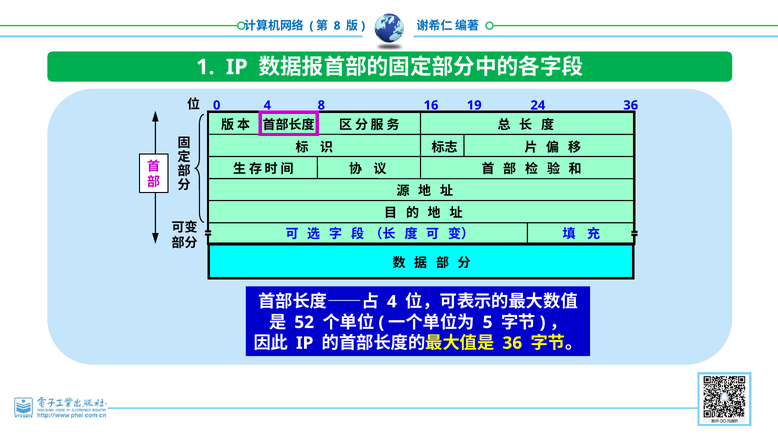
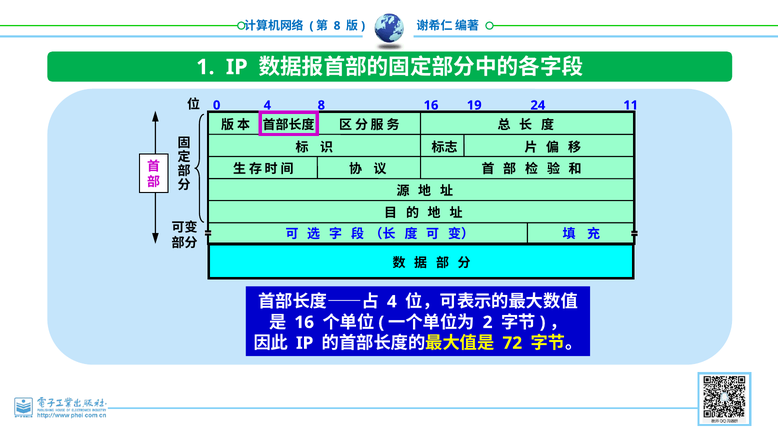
24 36: 36 -> 11 (631, 105)
52: 52 -> 16 (304, 323)
5: 5 -> 2 (488, 323)
36: 36 -> 72 (512, 344)
